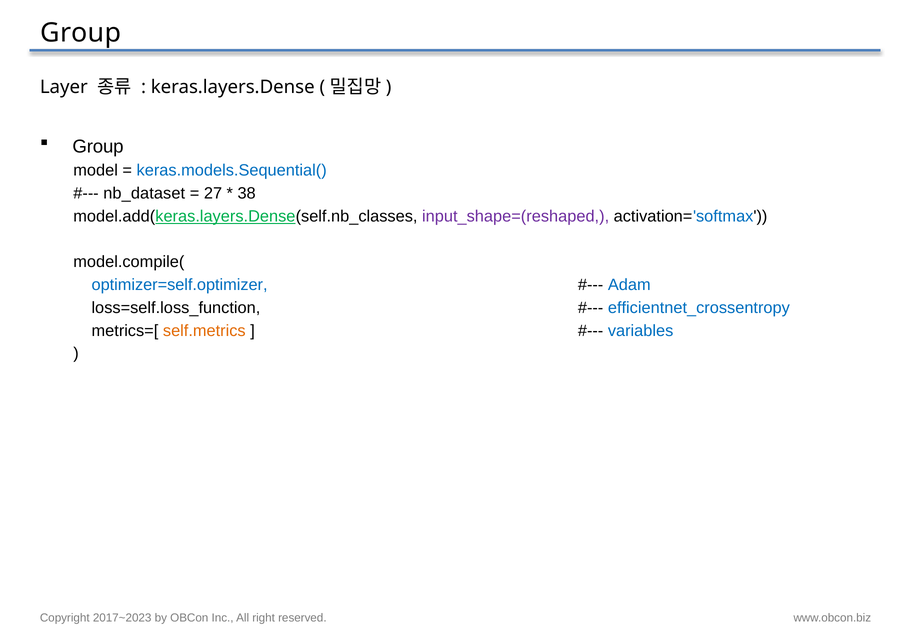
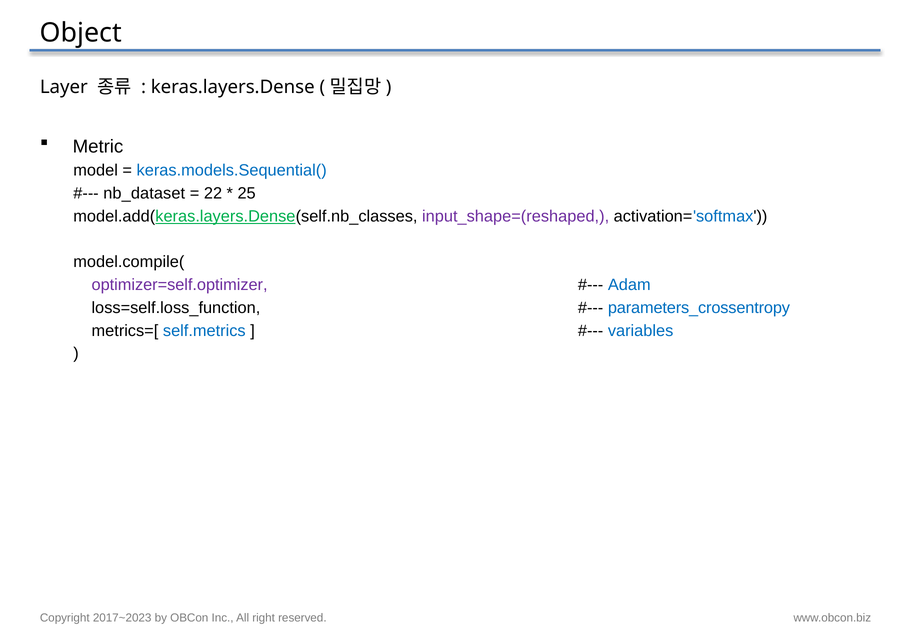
Group: Group -> Object (81, 33)
Group: Group -> Metric (98, 147)
27: 27 -> 22 (213, 194)
38: 38 -> 25 (247, 194)
optimizer=self.optimizer colour: blue -> purple (180, 285)
efficientnet_crossentropy: efficientnet_crossentropy -> parameters_crossentropy (699, 308)
self.metrics colour: orange -> blue (204, 331)
